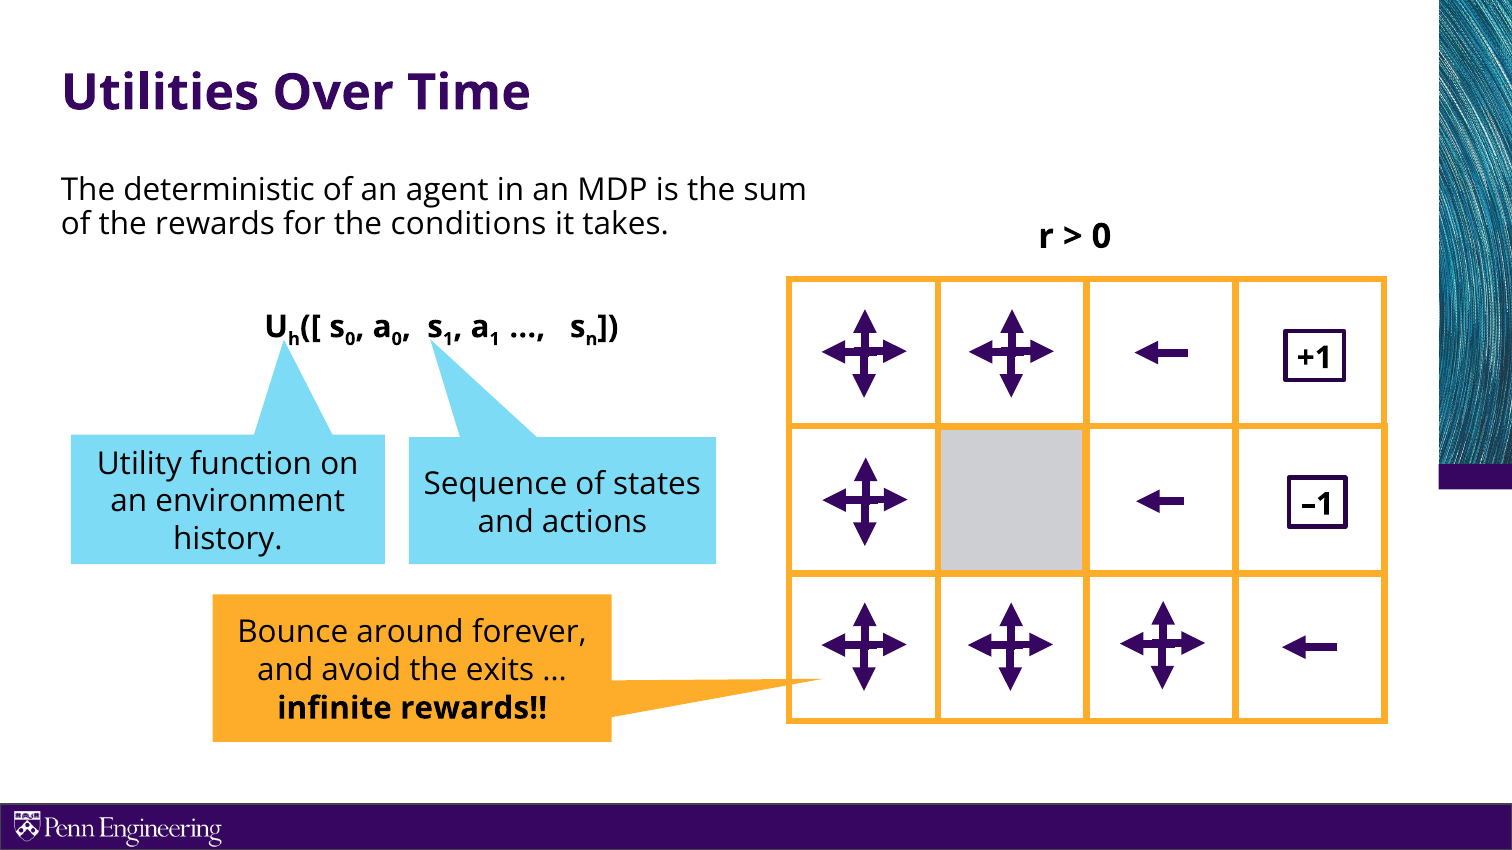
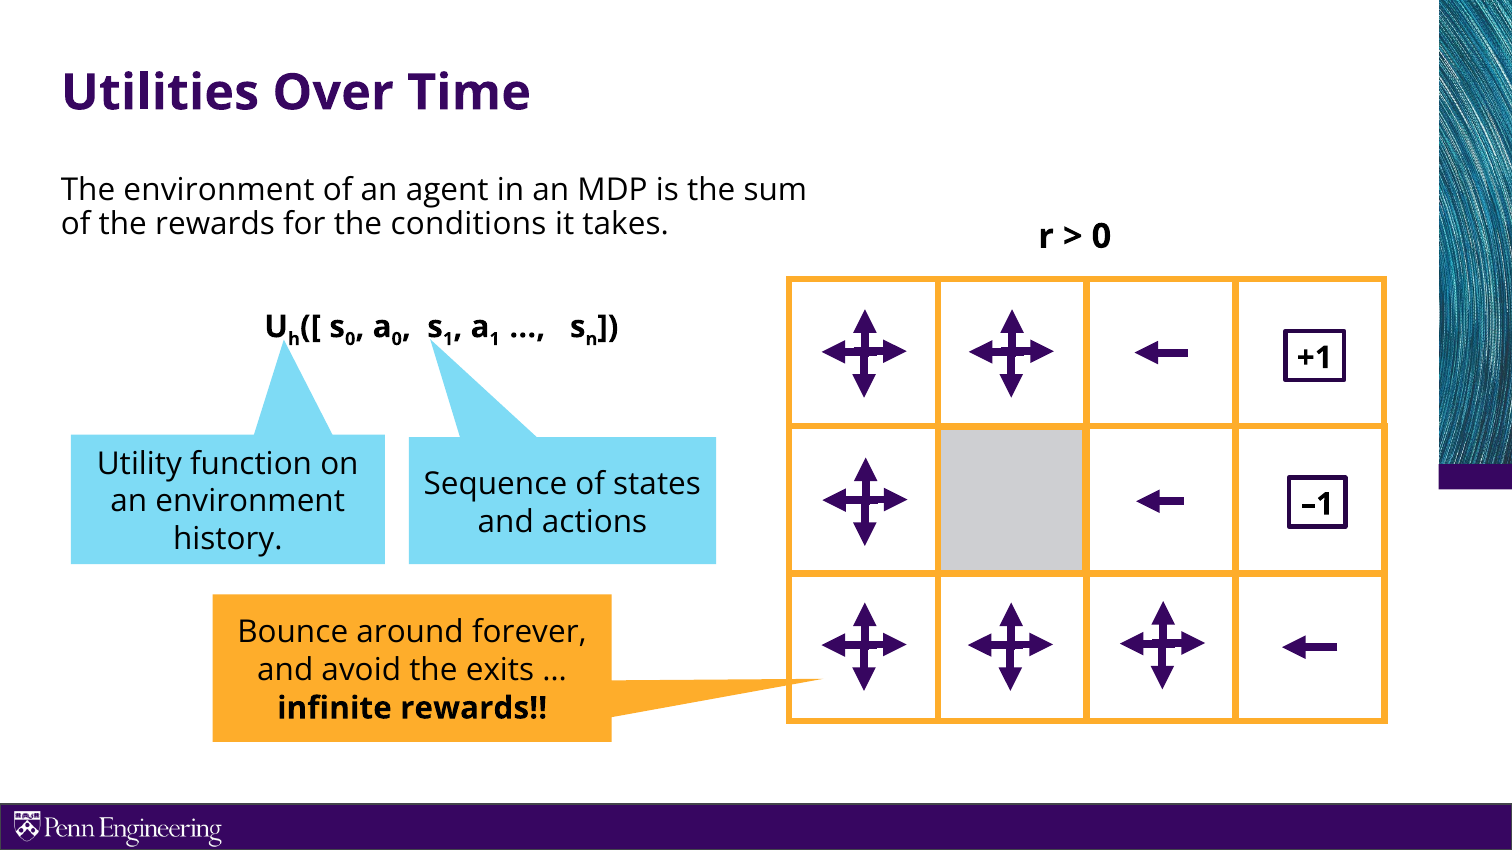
The deterministic: deterministic -> environment (219, 190)
